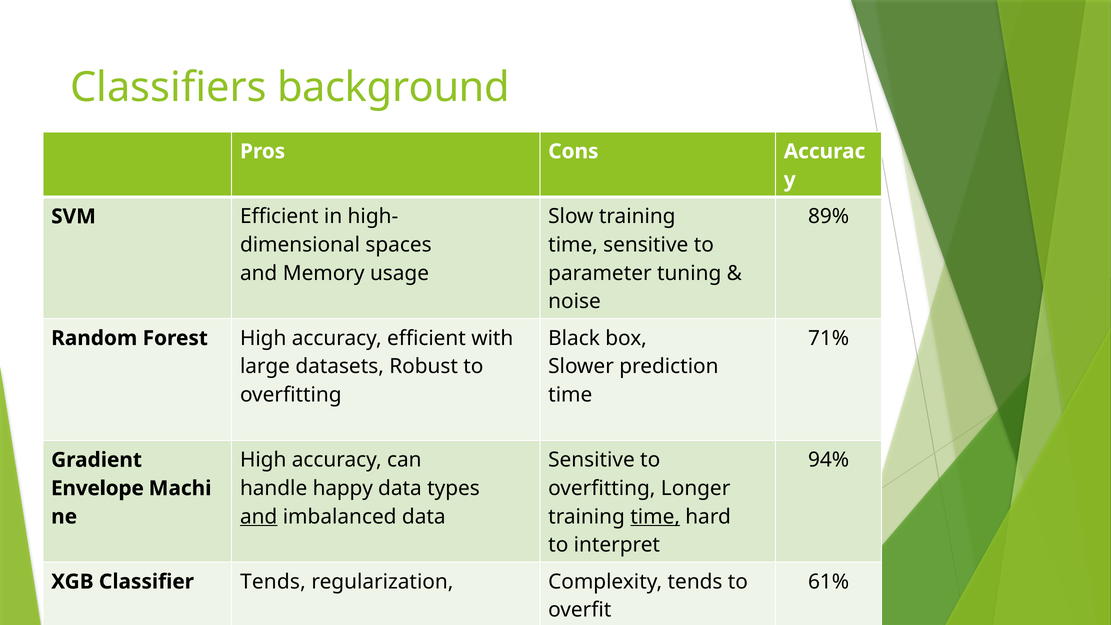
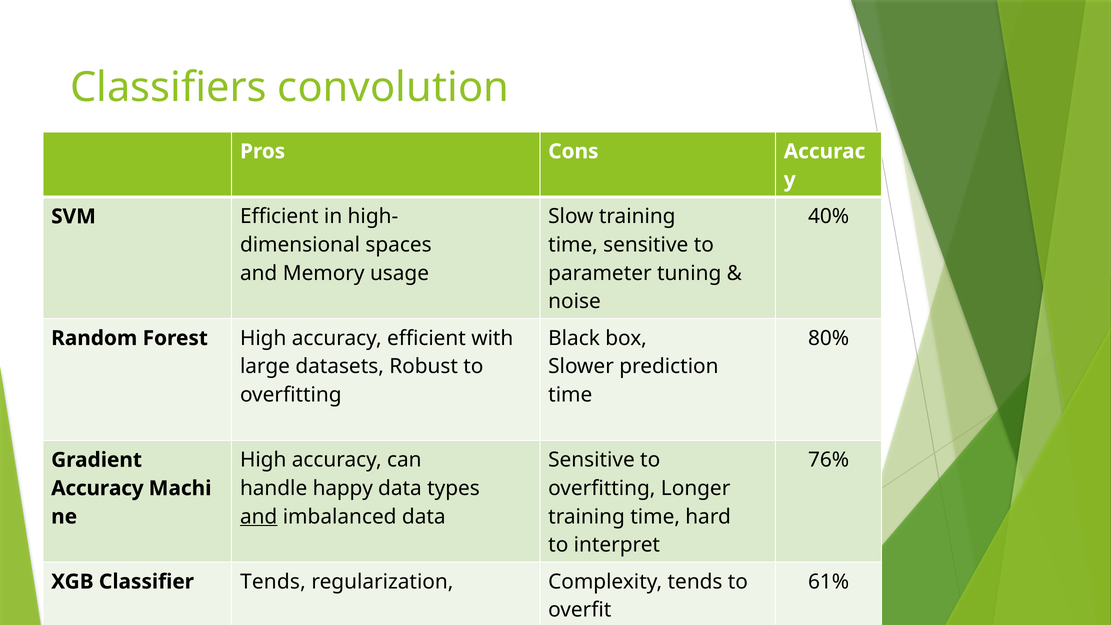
background: background -> convolution (393, 88)
89%: 89% -> 40% (829, 216)
71%: 71% -> 80% (829, 338)
94%: 94% -> 76% (829, 460)
Envelope: Envelope -> Accuracy (97, 488)
time underline: present -> none (655, 517)
